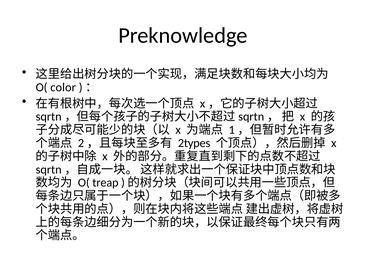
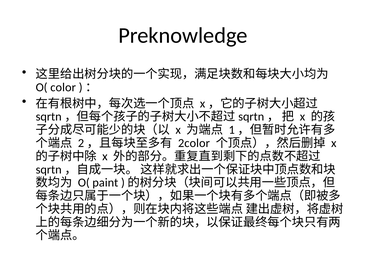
2types: 2types -> 2color (194, 143)
treap: treap -> paint (105, 182)
